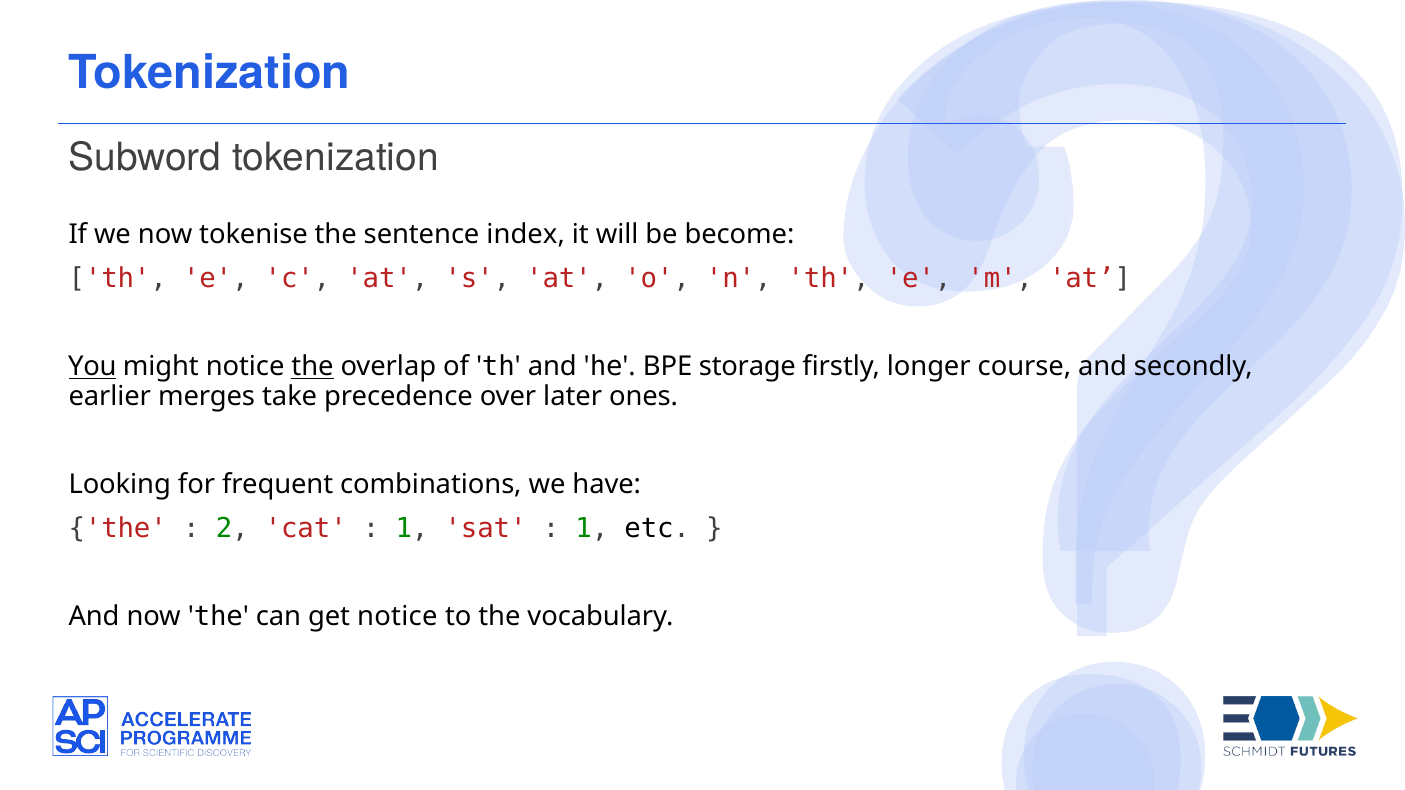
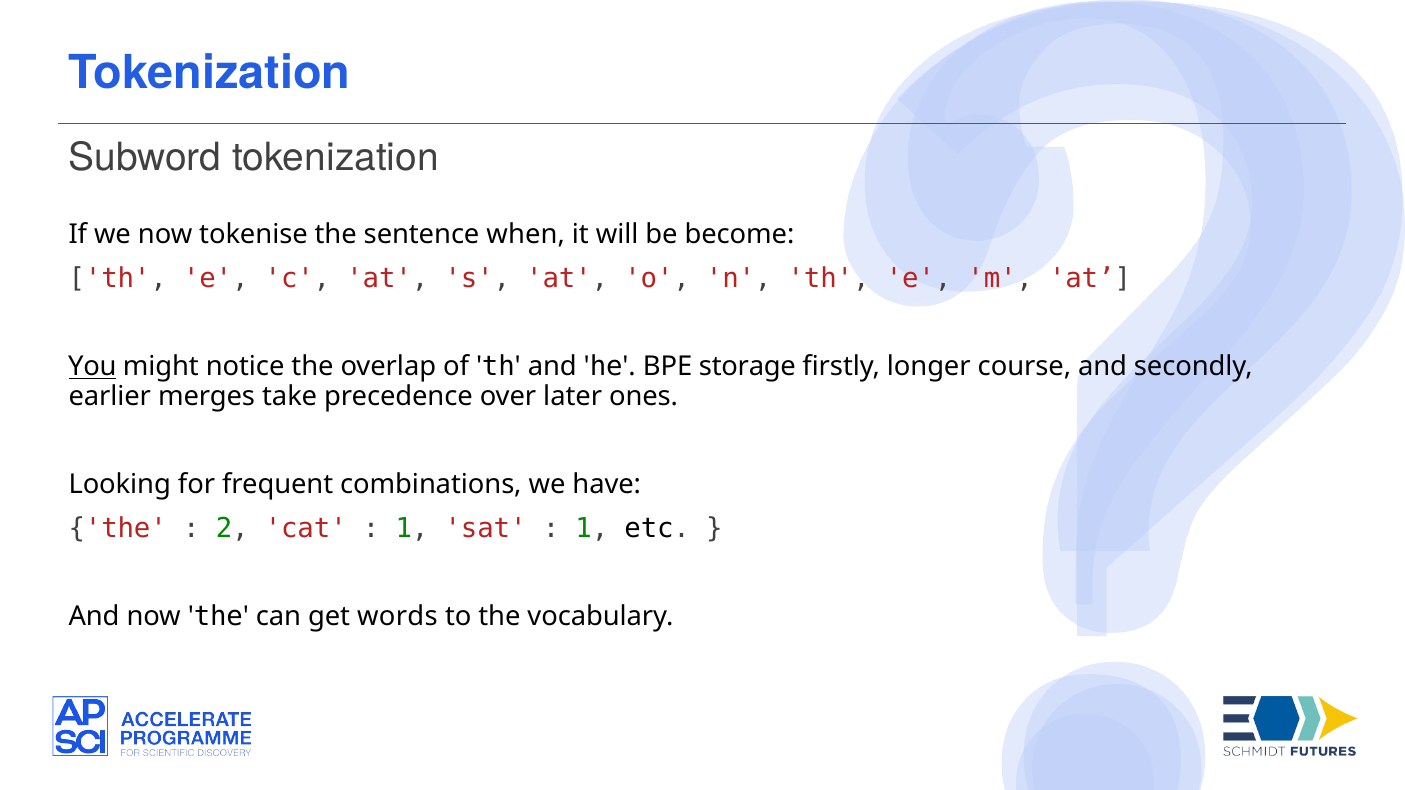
index: index -> when (526, 235)
the underline: present -> none (313, 367)
get notice: notice -> words (397, 616)
